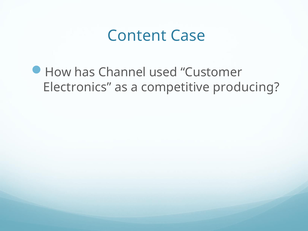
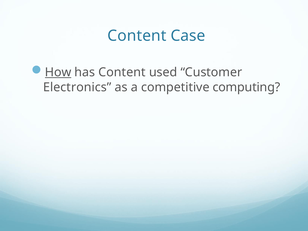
How underline: none -> present (58, 72)
has Channel: Channel -> Content (122, 72)
producing: producing -> computing (246, 87)
